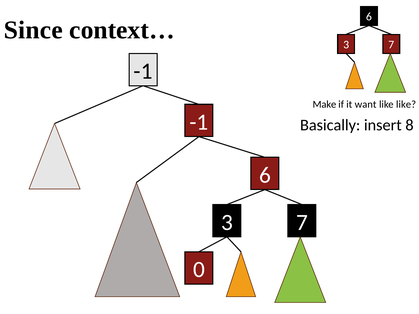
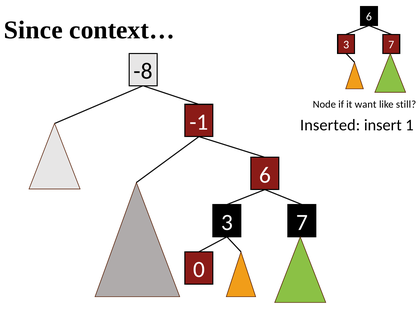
-1: -1 -> -8 (143, 71)
Make: Make -> Node (324, 104)
like like: like -> still (406, 104)
Basically: Basically -> Inserted (330, 125)
8: 8 -> 1 (410, 125)
